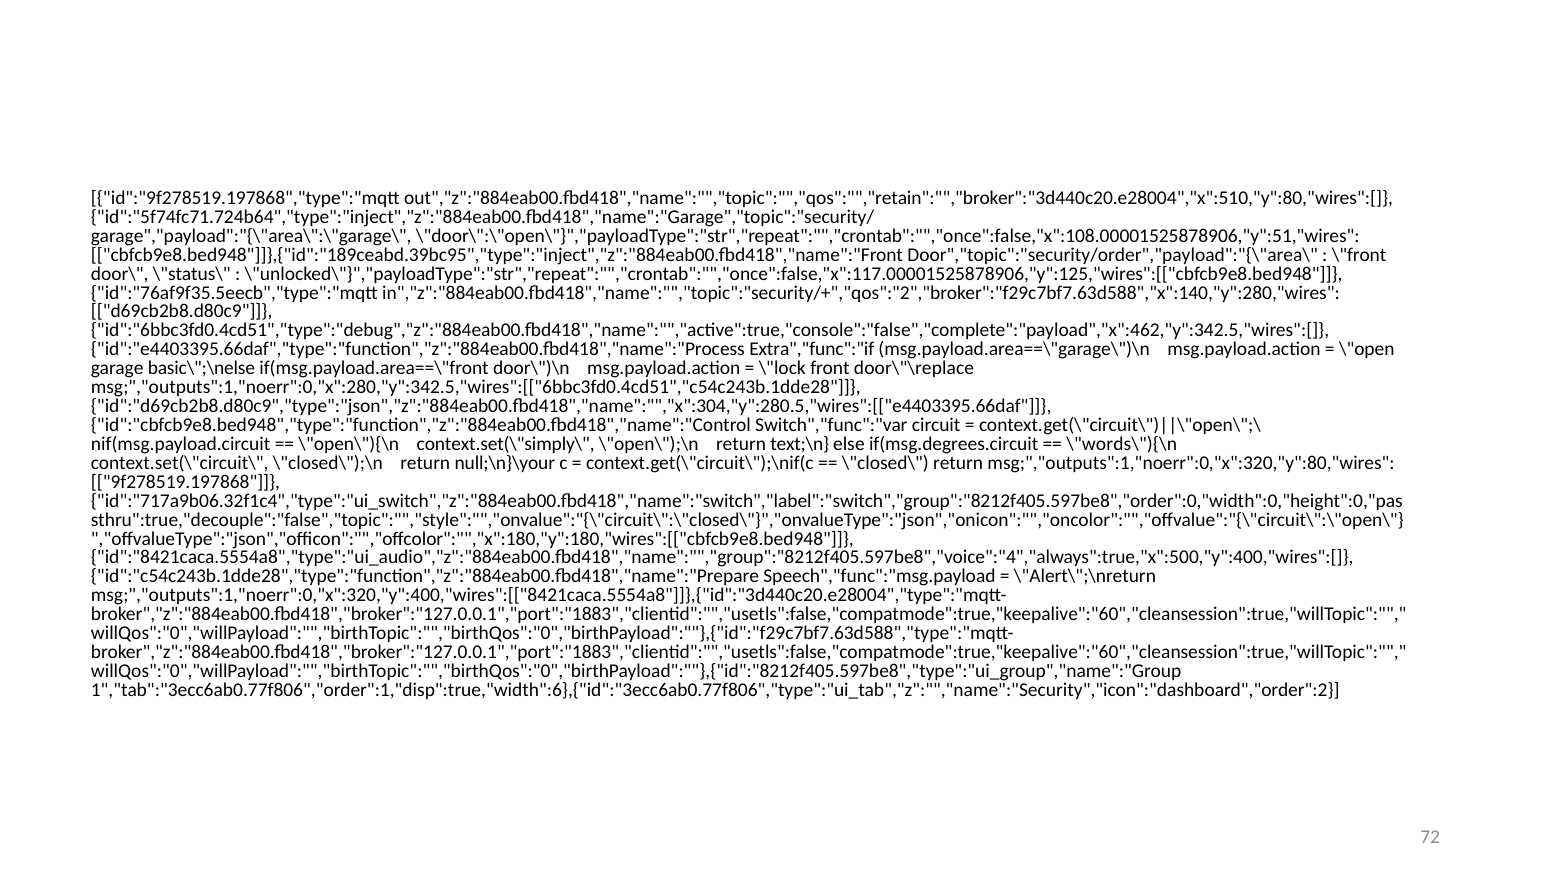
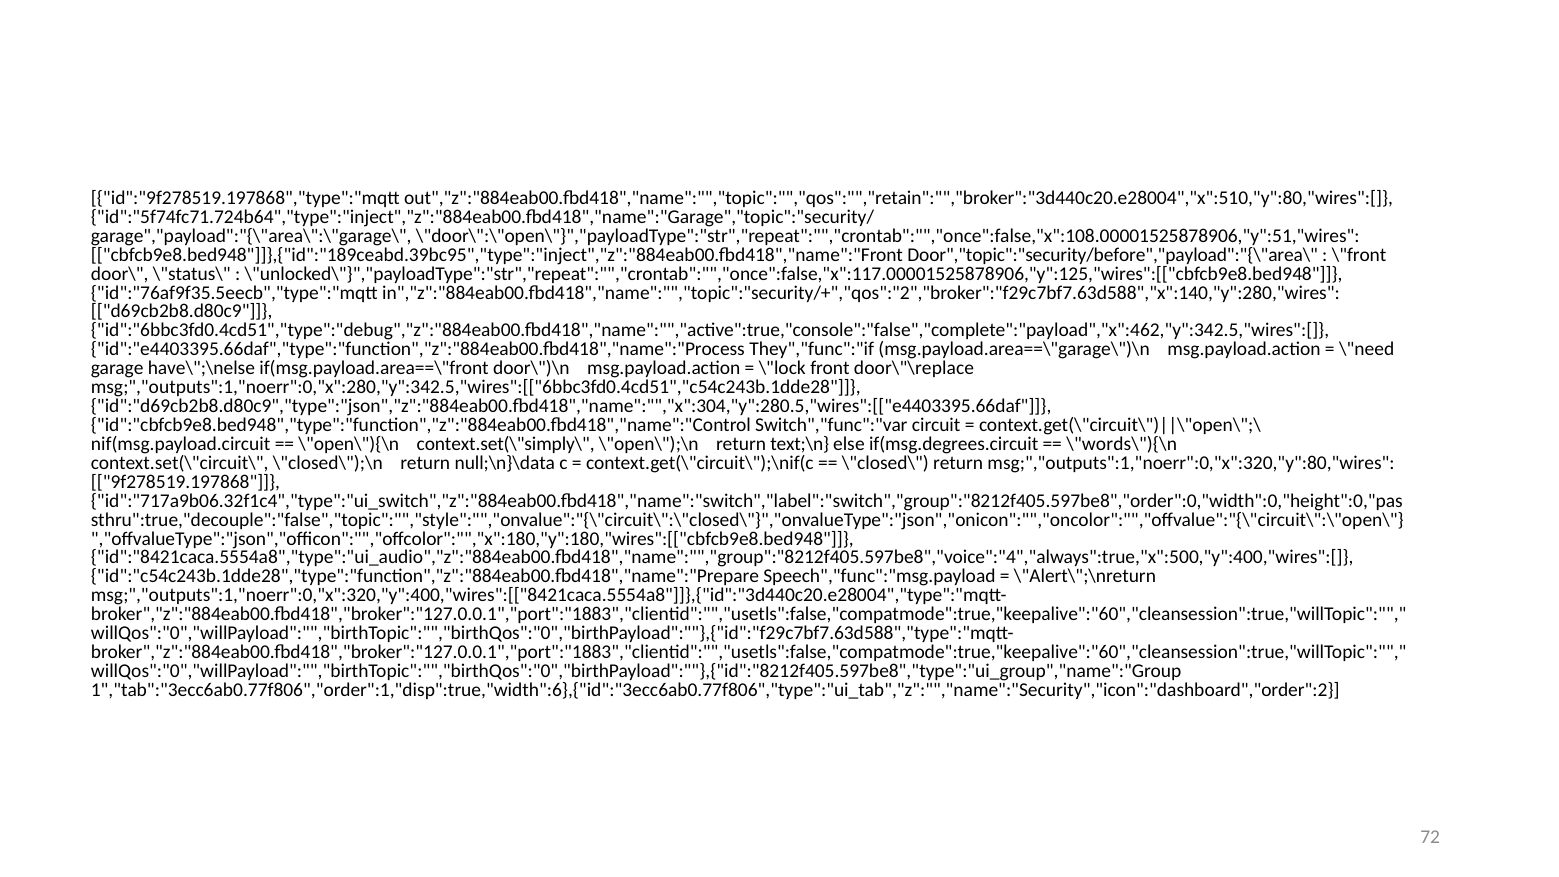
Door","topic":"security/order","payload":"{\"area\: Door","topic":"security/order","payload":"{\"area\ -> Door","topic":"security/before","payload":"{\"area\ (1113, 255)
Extra","func":"if: Extra","func":"if -> They","func":"if (812, 349)
\"open: \"open -> \"need (1367, 349)
basic\";\nelse: basic\";\nelse -> have\";\nelse (201, 368)
null;\n}\your: null;\n}\your -> null;\n}\data (505, 463)
